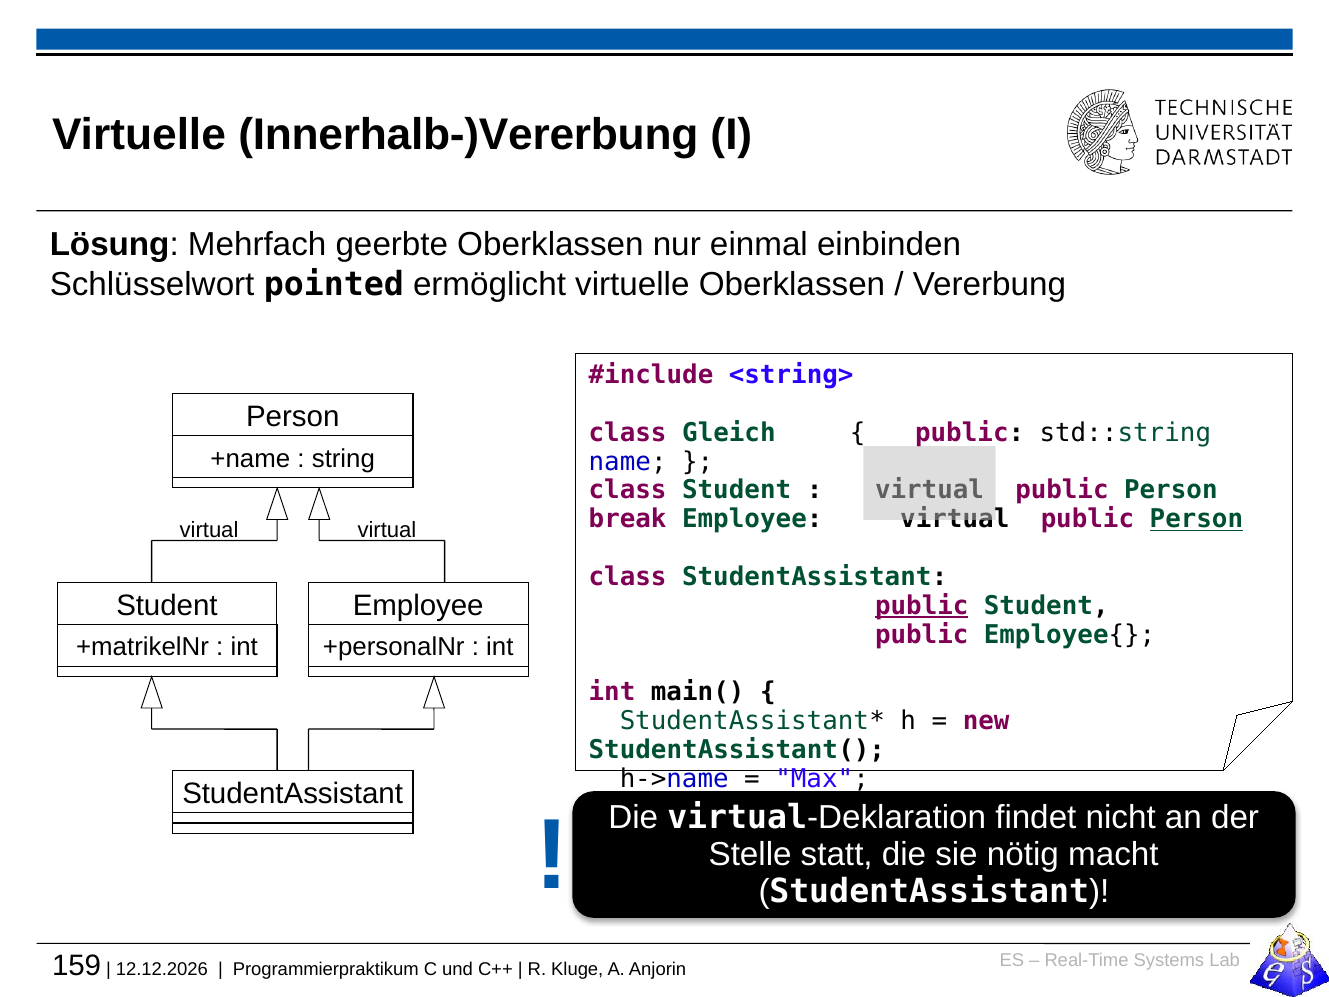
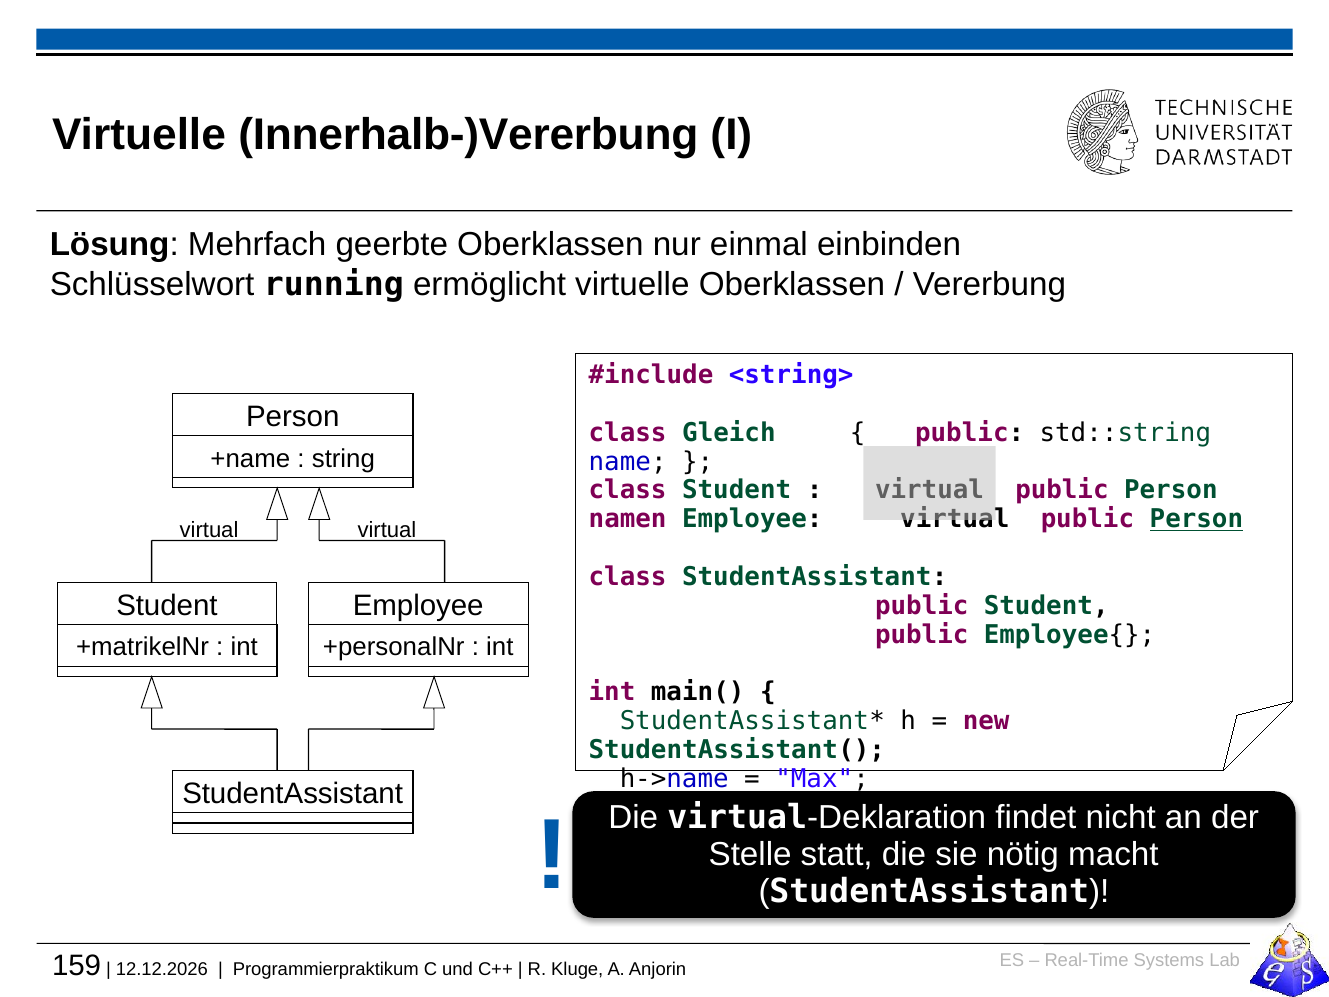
pointed: pointed -> running (334, 285)
break: break -> namen (628, 519)
public underline: present -> none (922, 606)
